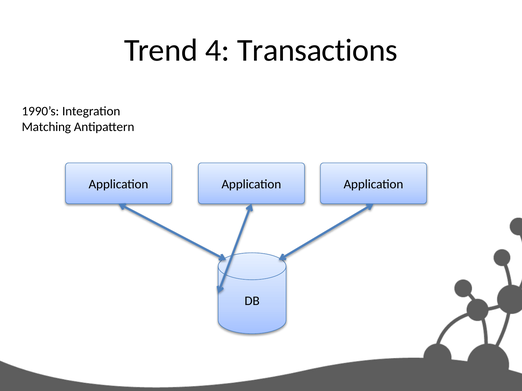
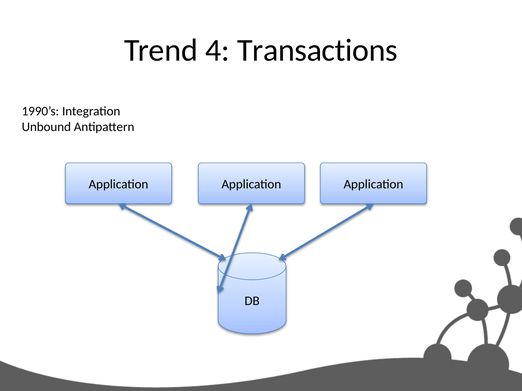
Matching: Matching -> Unbound (46, 127)
